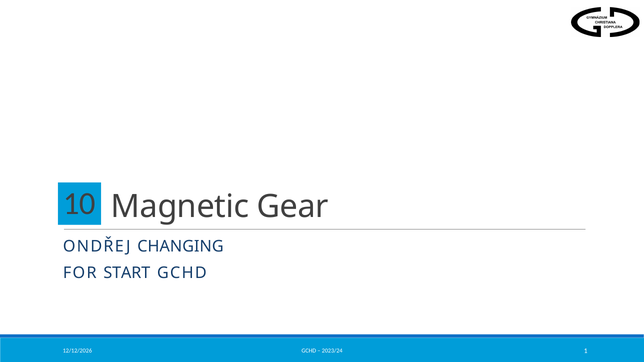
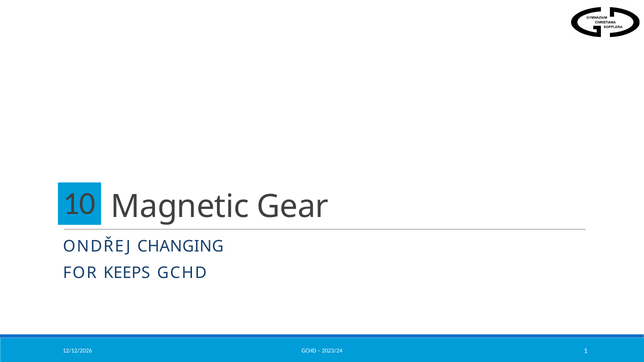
START: START -> KEEPS (127, 273)
